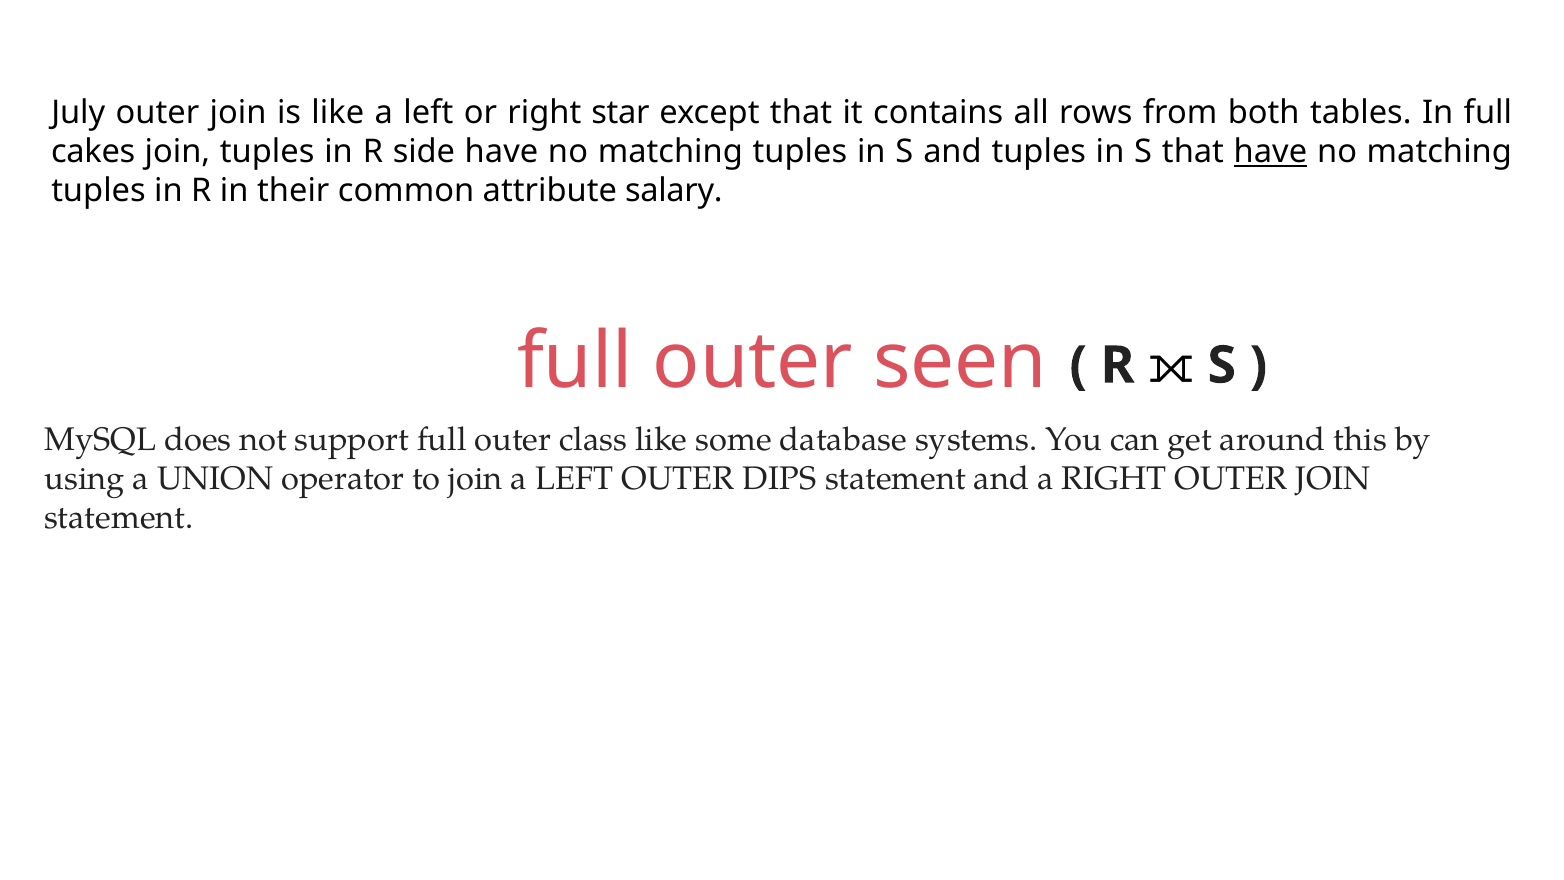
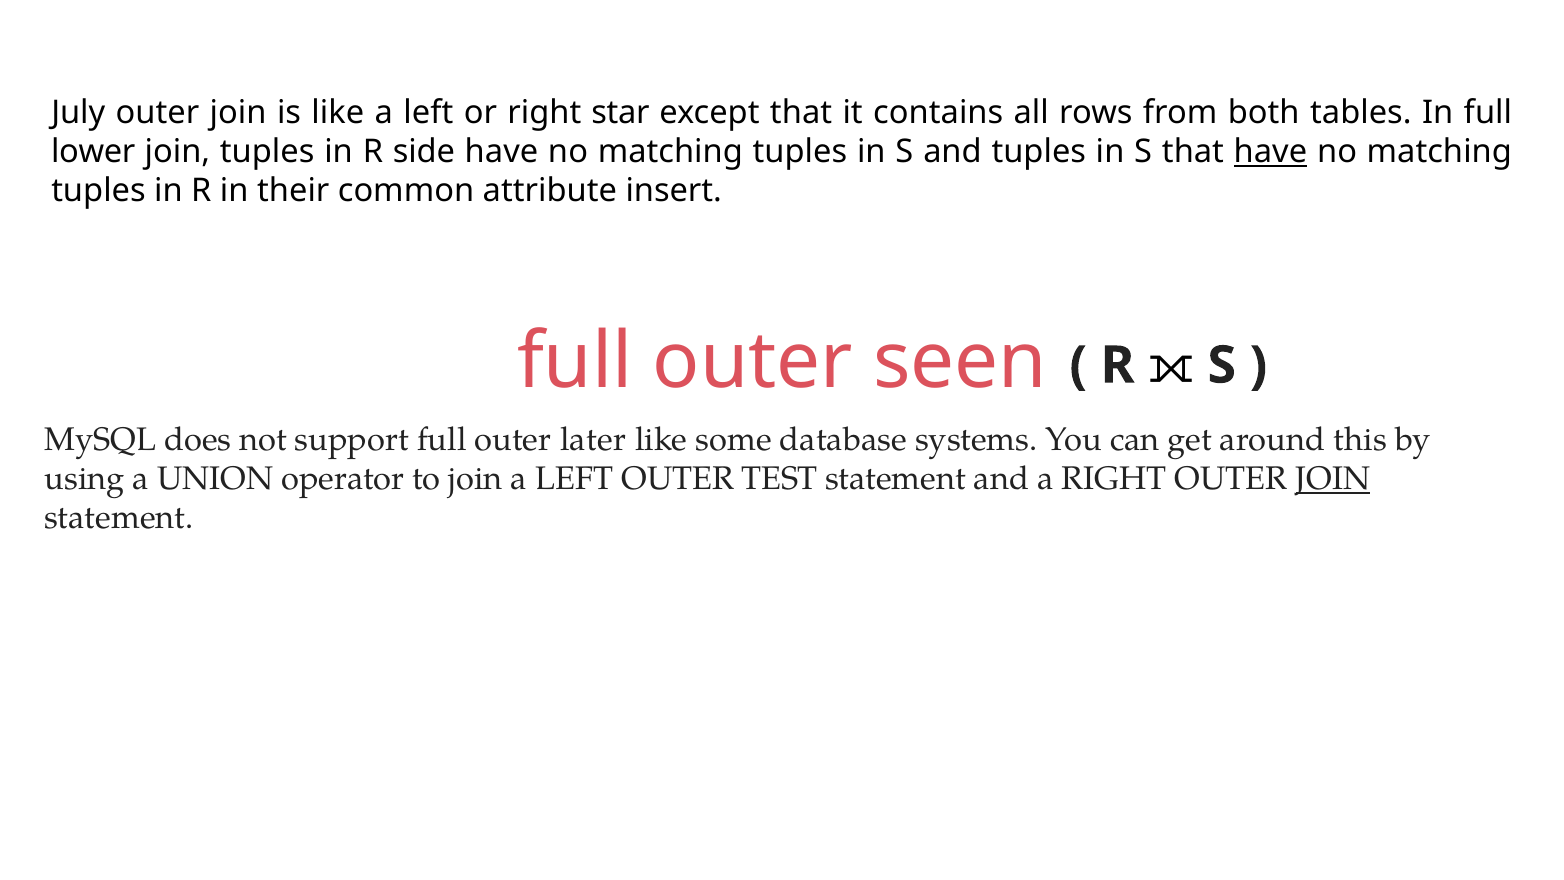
cakes: cakes -> lower (93, 152)
salary: salary -> insert (674, 191)
class: class -> later (593, 440)
DIPS: DIPS -> TEST (780, 479)
JOIN underline: none -> present (1333, 479)
